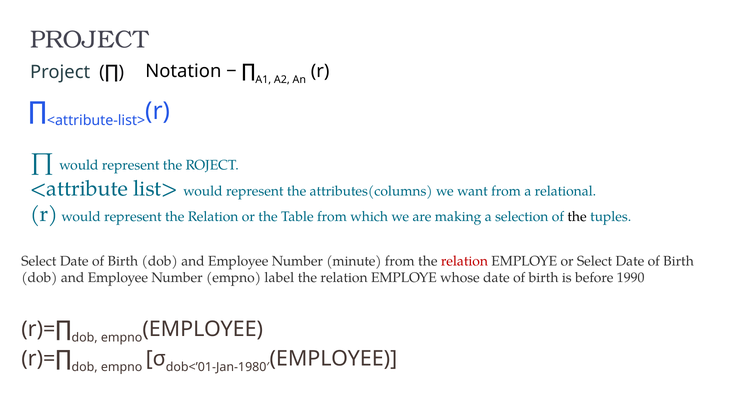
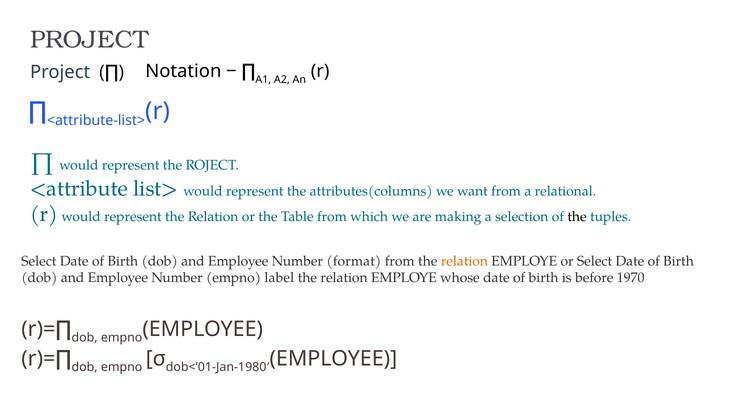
minute: minute -> format (354, 261)
relation colour: red -> orange (464, 261)
1990: 1990 -> 1970 (631, 277)
